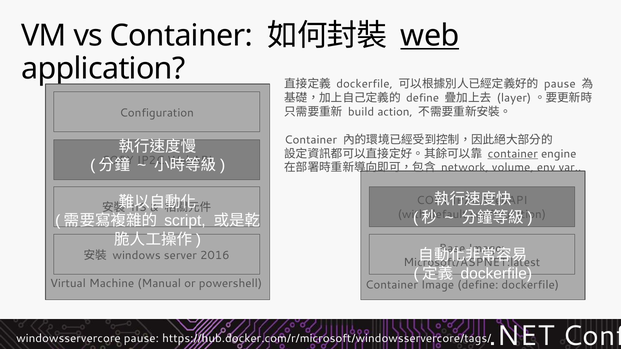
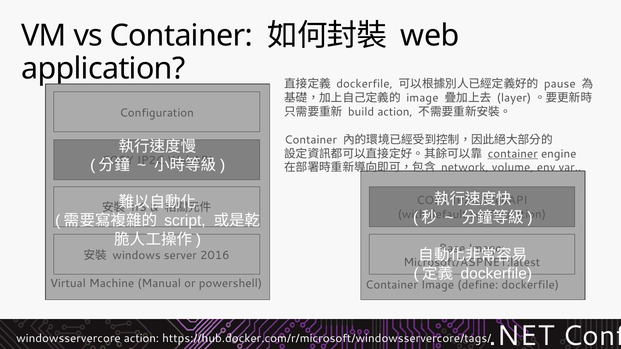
web underline: present -> none (430, 36)
define: define -> image (422, 98)
windowsservercore pause: pause -> action (141, 339)
